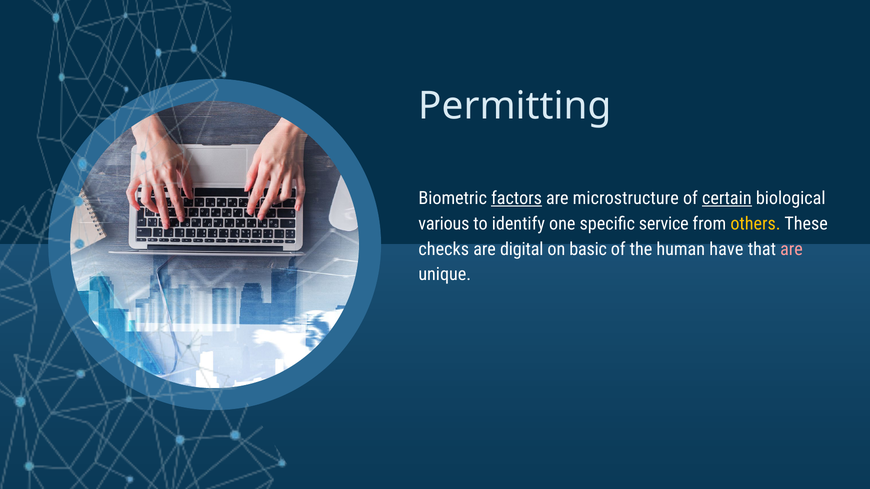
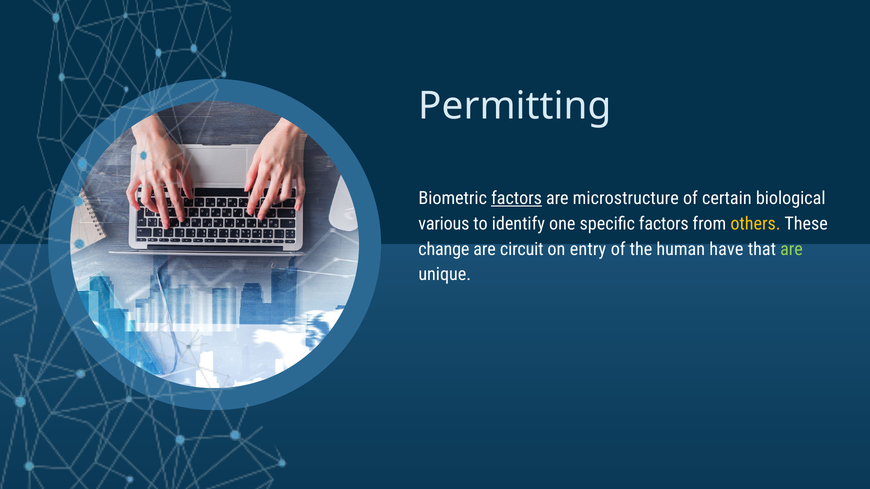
certain underline: present -> none (727, 199)
specific service: service -> factors (664, 224)
checks: checks -> change (444, 249)
digital: digital -> circuit (522, 249)
basic: basic -> entry (588, 249)
are colour: pink -> light green (791, 249)
